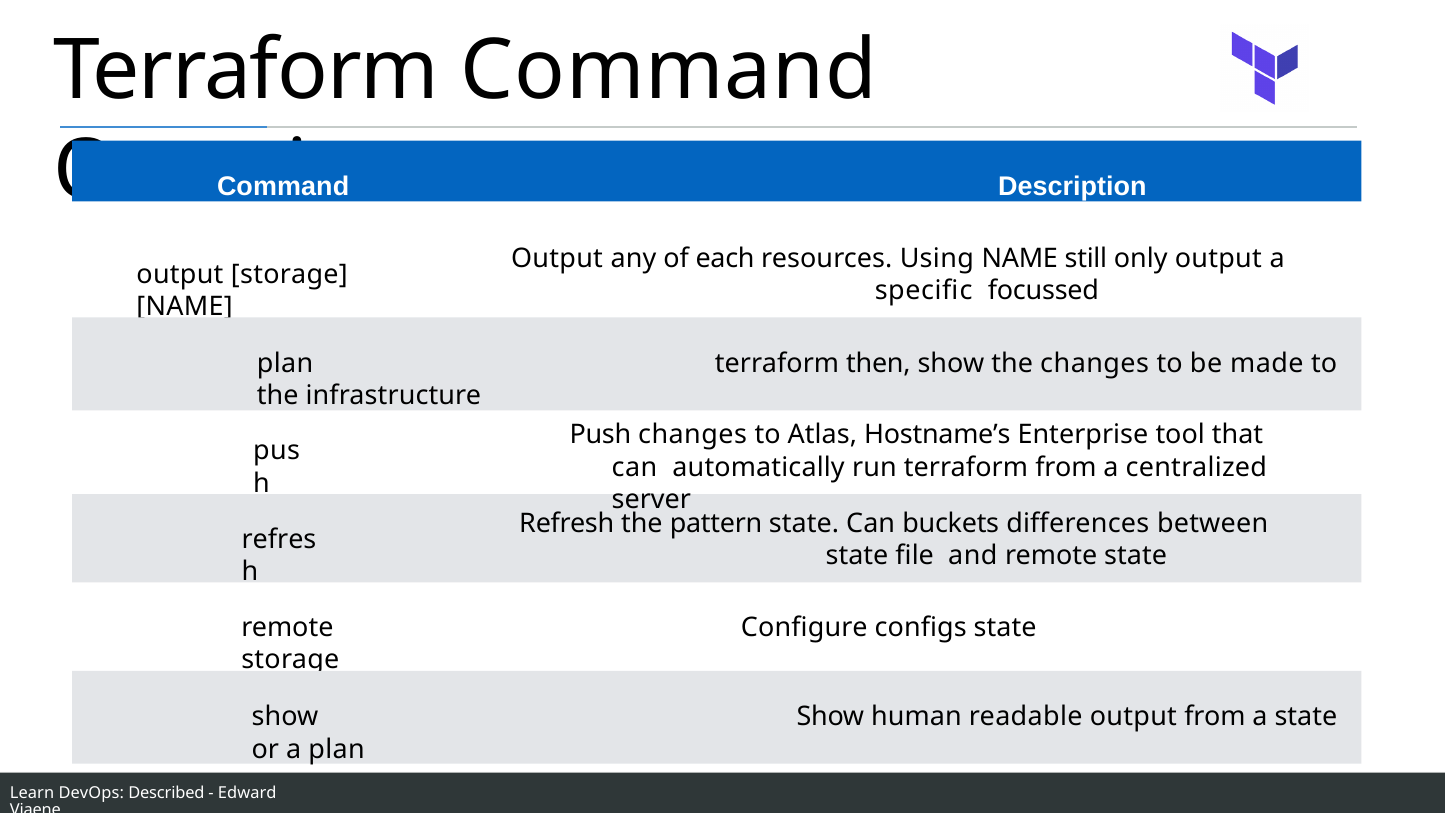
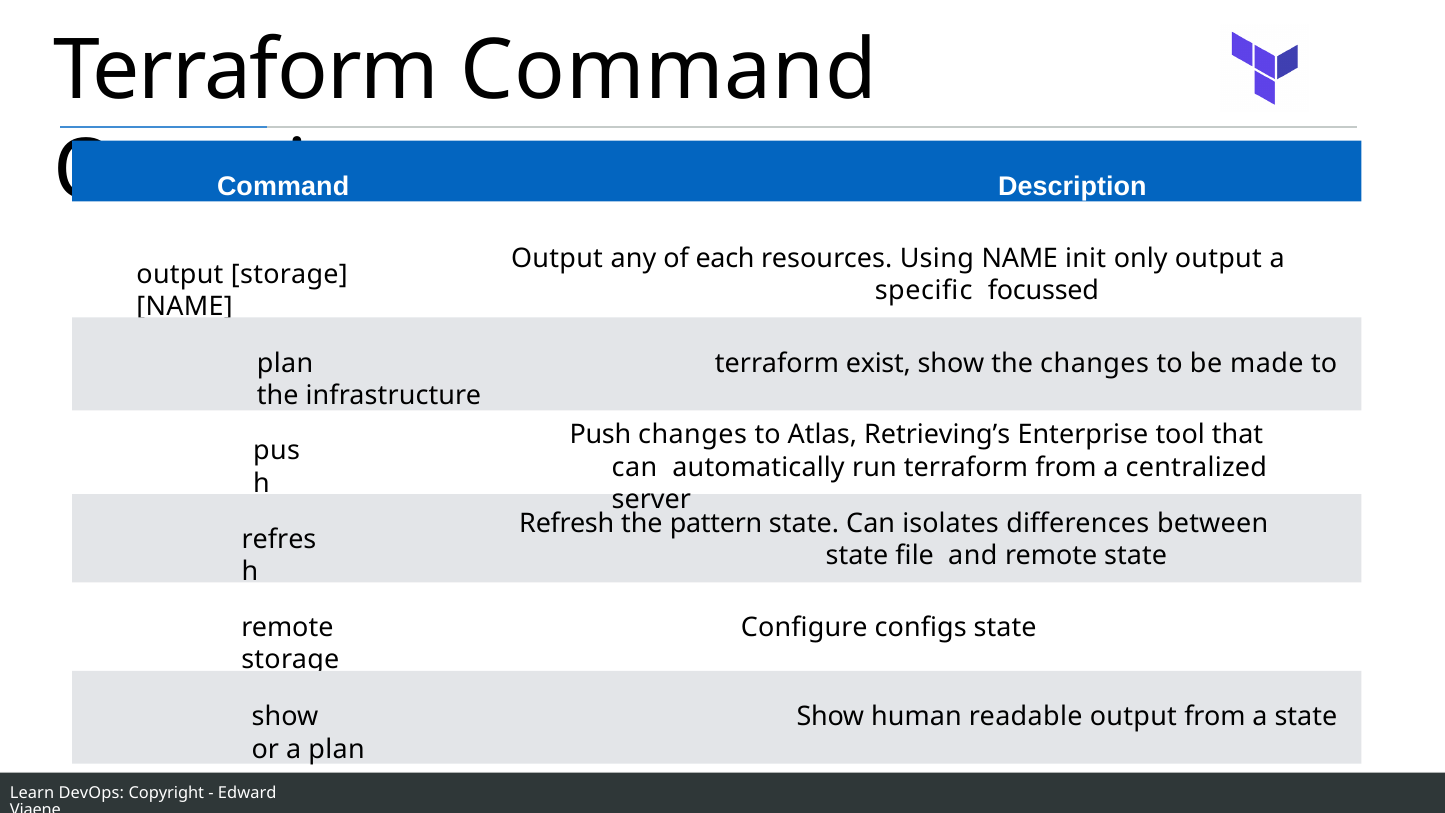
still: still -> init (1086, 259)
then: then -> exist (878, 364)
Hostname’s: Hostname’s -> Retrieving’s (937, 435)
buckets: buckets -> isolates (951, 523)
Described: Described -> Copyright (166, 793)
